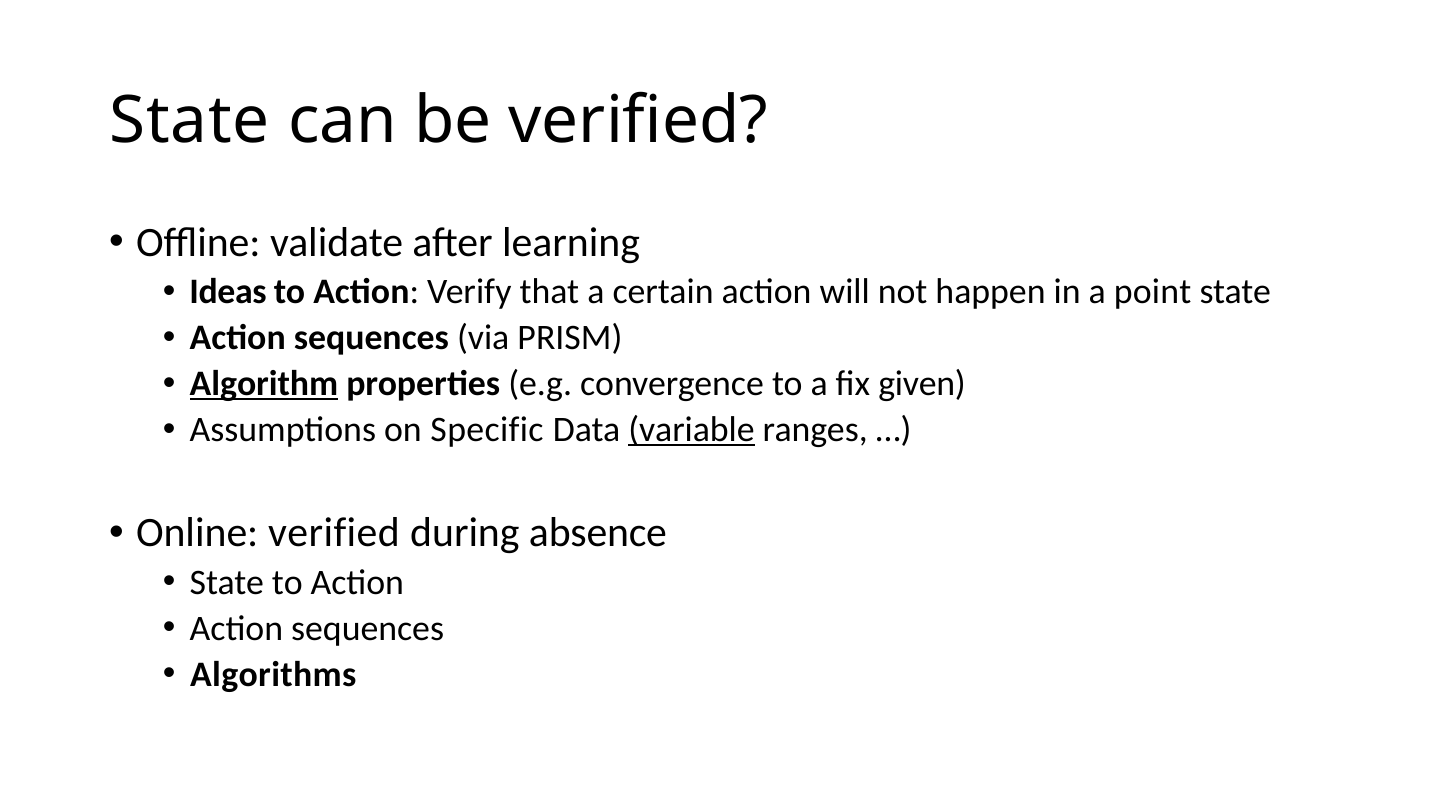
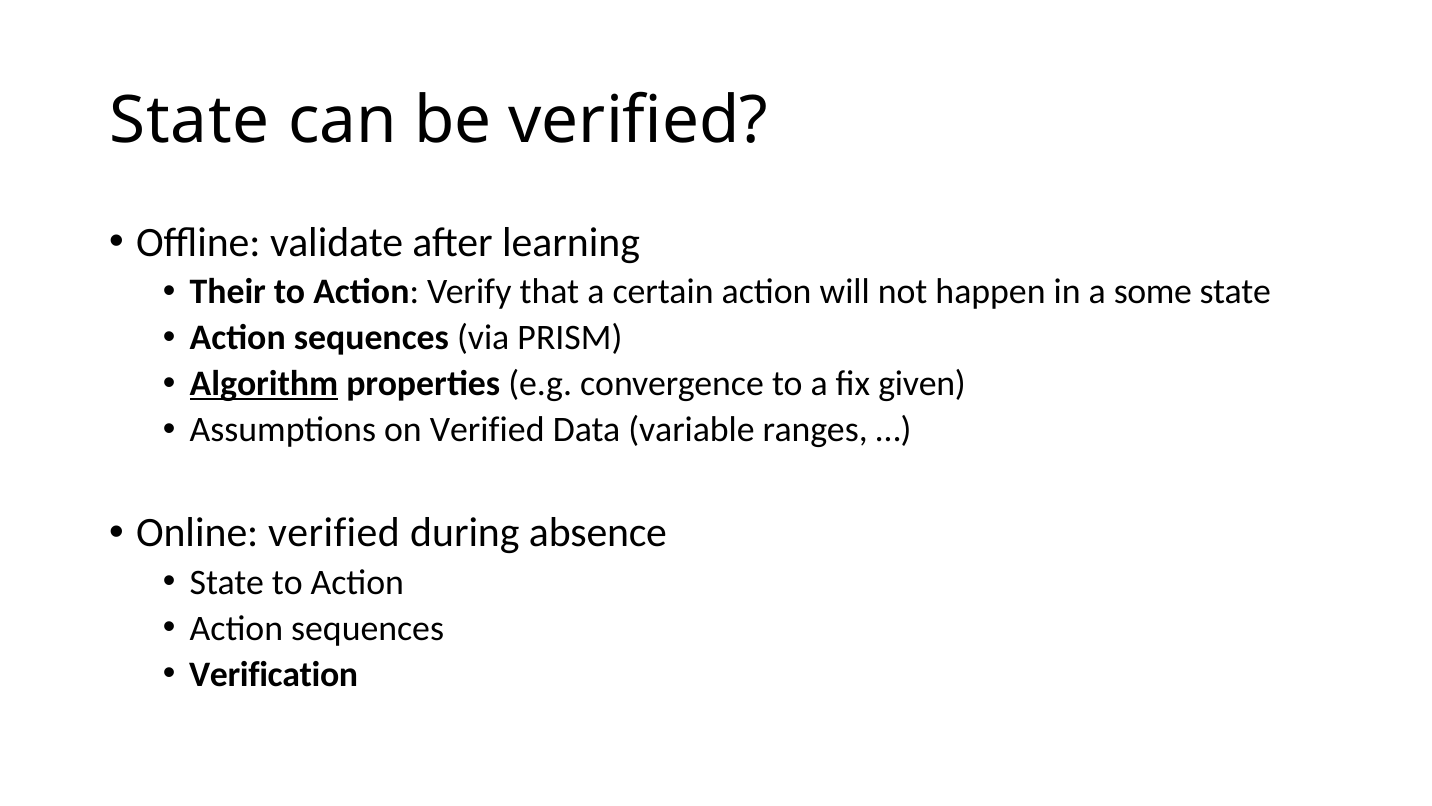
Ideas: Ideas -> Their (228, 291)
point: point -> some (1153, 291)
on Specific: Specific -> Verified (487, 430)
variable underline: present -> none (691, 430)
Algorithms: Algorithms -> Verification (274, 674)
